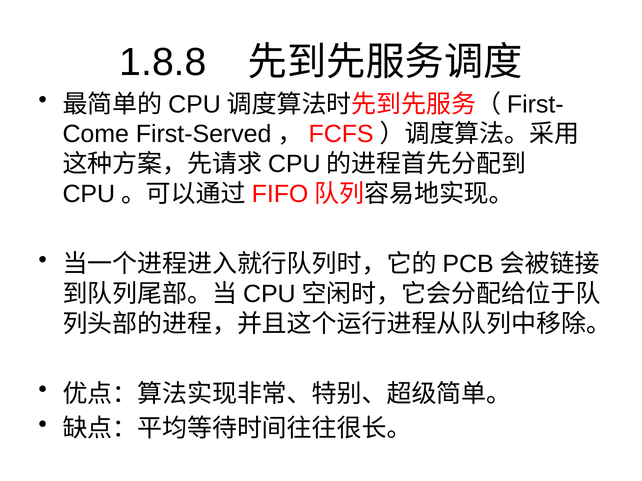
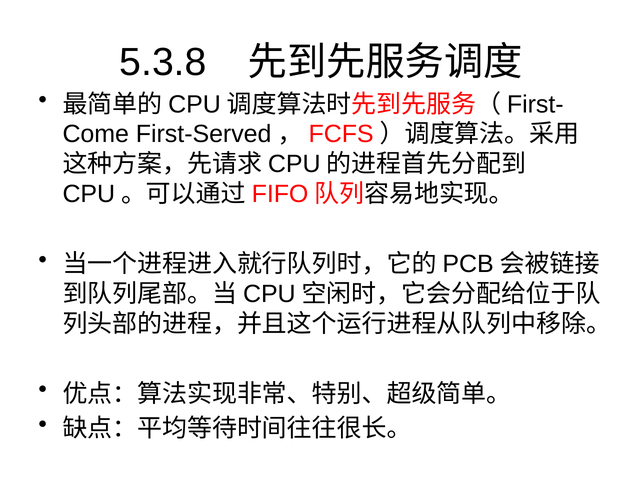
1.8.8: 1.8.8 -> 5.3.8 (163, 62)
